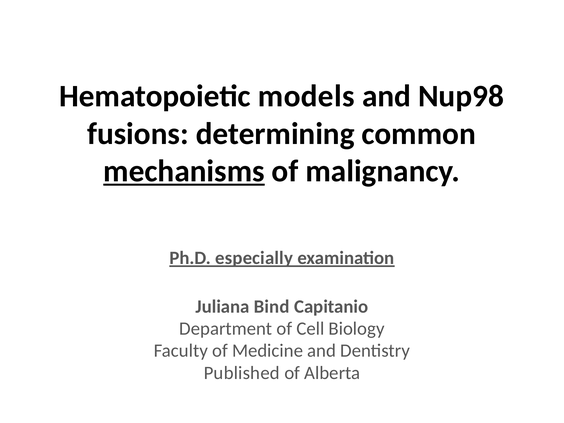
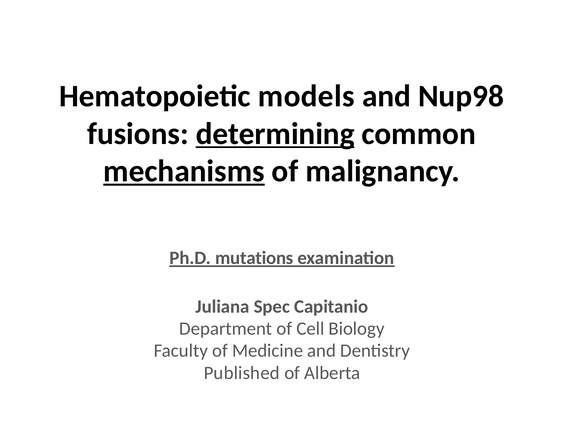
determining underline: none -> present (275, 134)
especially: especially -> mutations (254, 258)
Bind: Bind -> Spec (272, 307)
